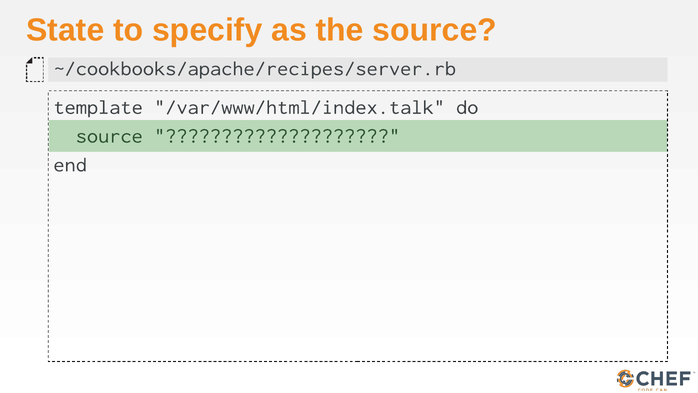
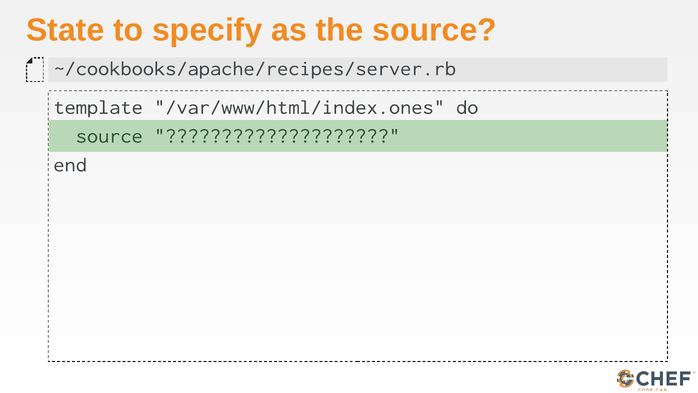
/var/www/html/index.talk: /var/www/html/index.talk -> /var/www/html/index.ones (299, 107)
